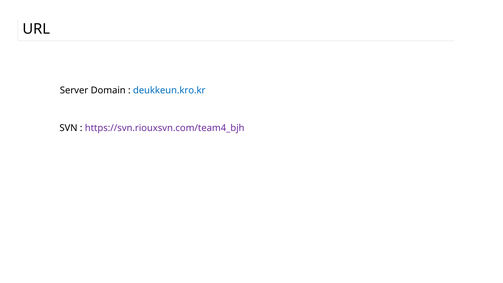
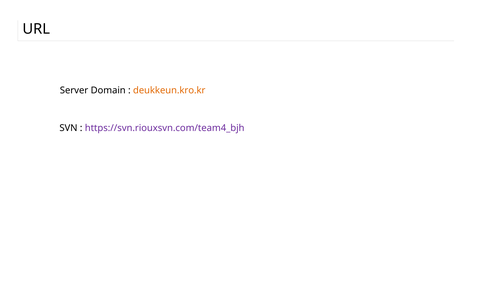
deukkeun.kro.kr colour: blue -> orange (169, 90)
